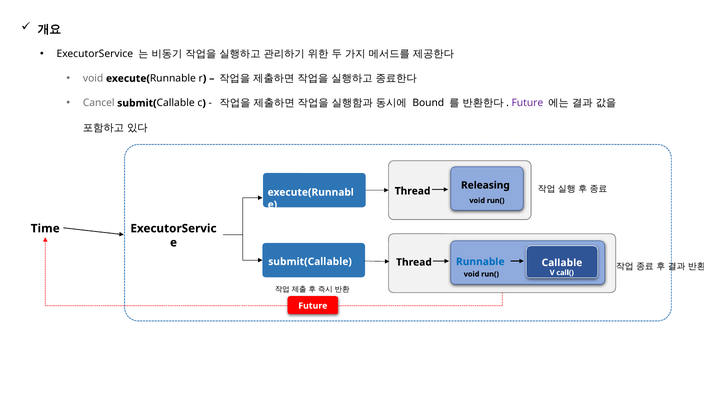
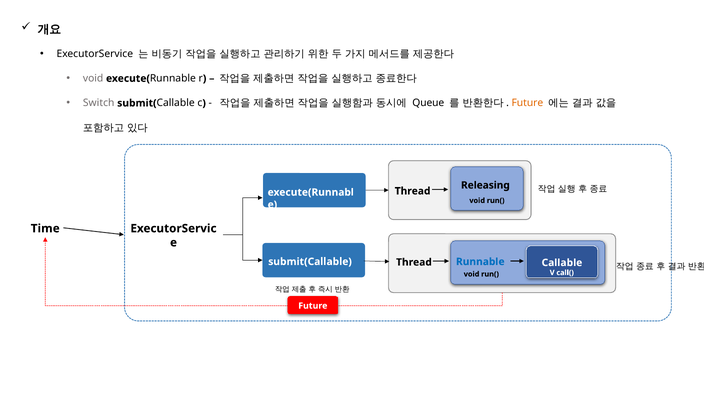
Cancel: Cancel -> Switch (99, 103)
Bound: Bound -> Queue (428, 103)
Future colour: purple -> orange (527, 103)
